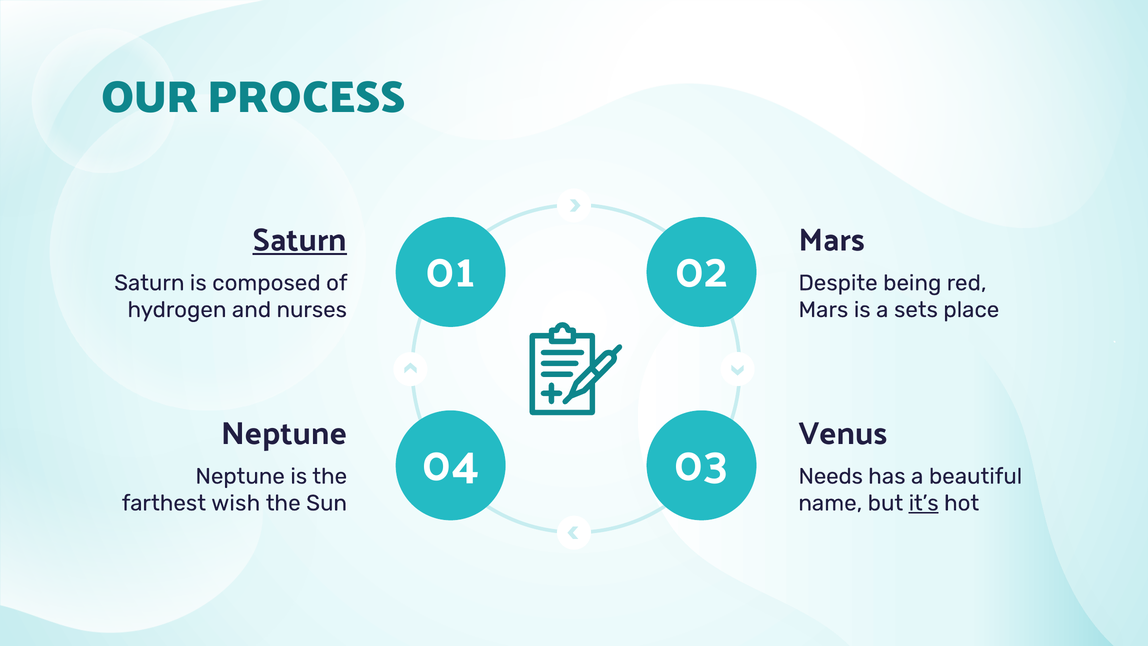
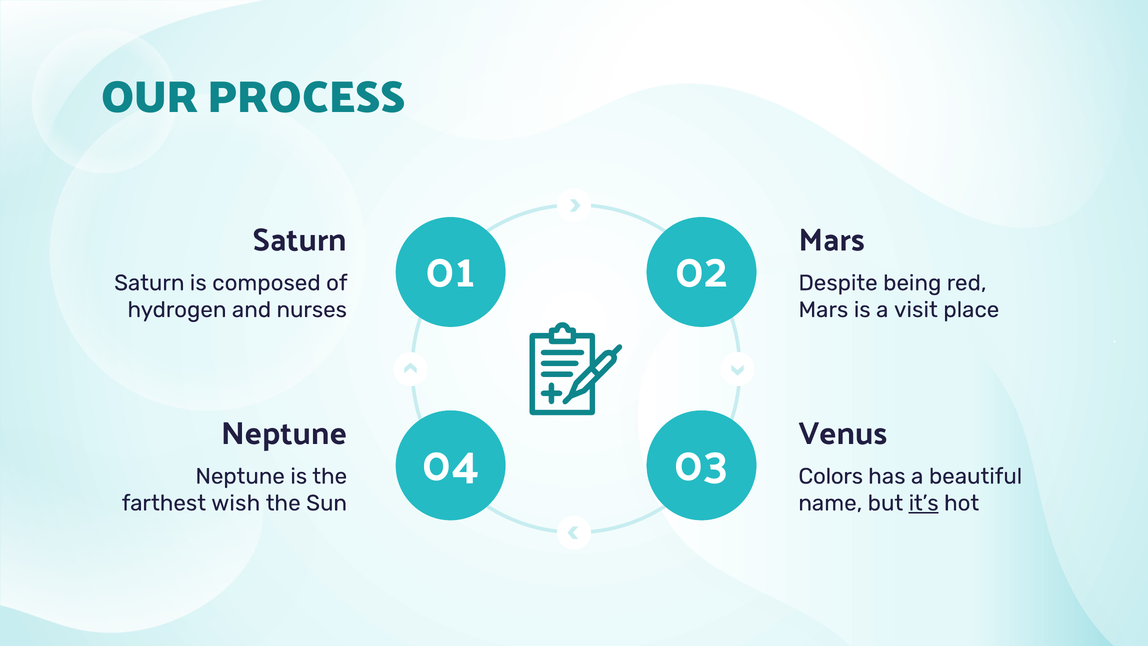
Saturn underline: present -> none (300, 240)
sets: sets -> visit (916, 310)
Needs: Needs -> Colors (831, 476)
